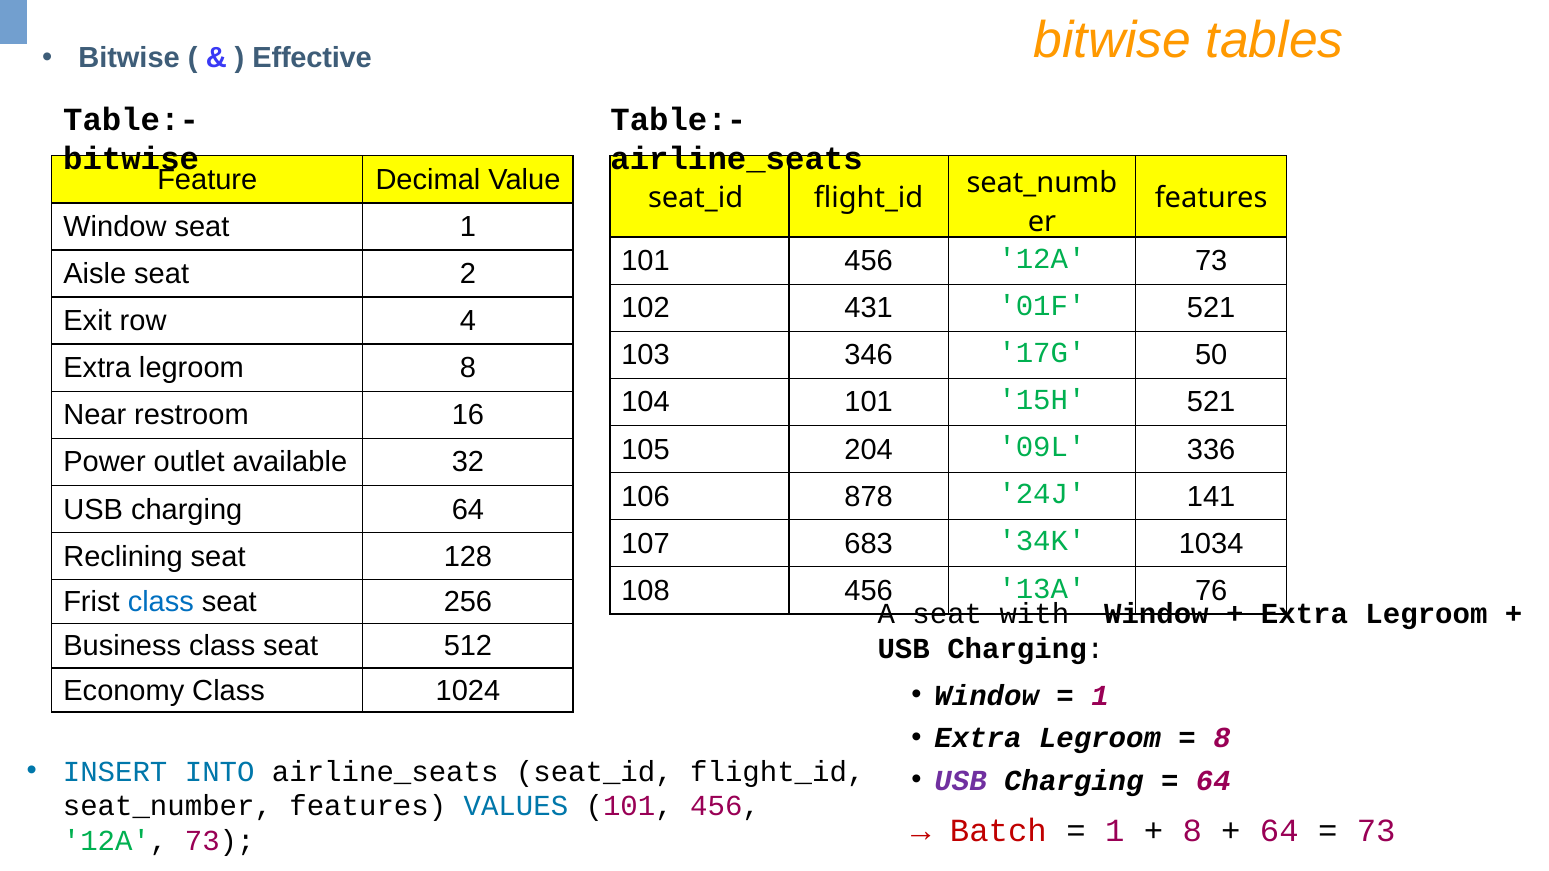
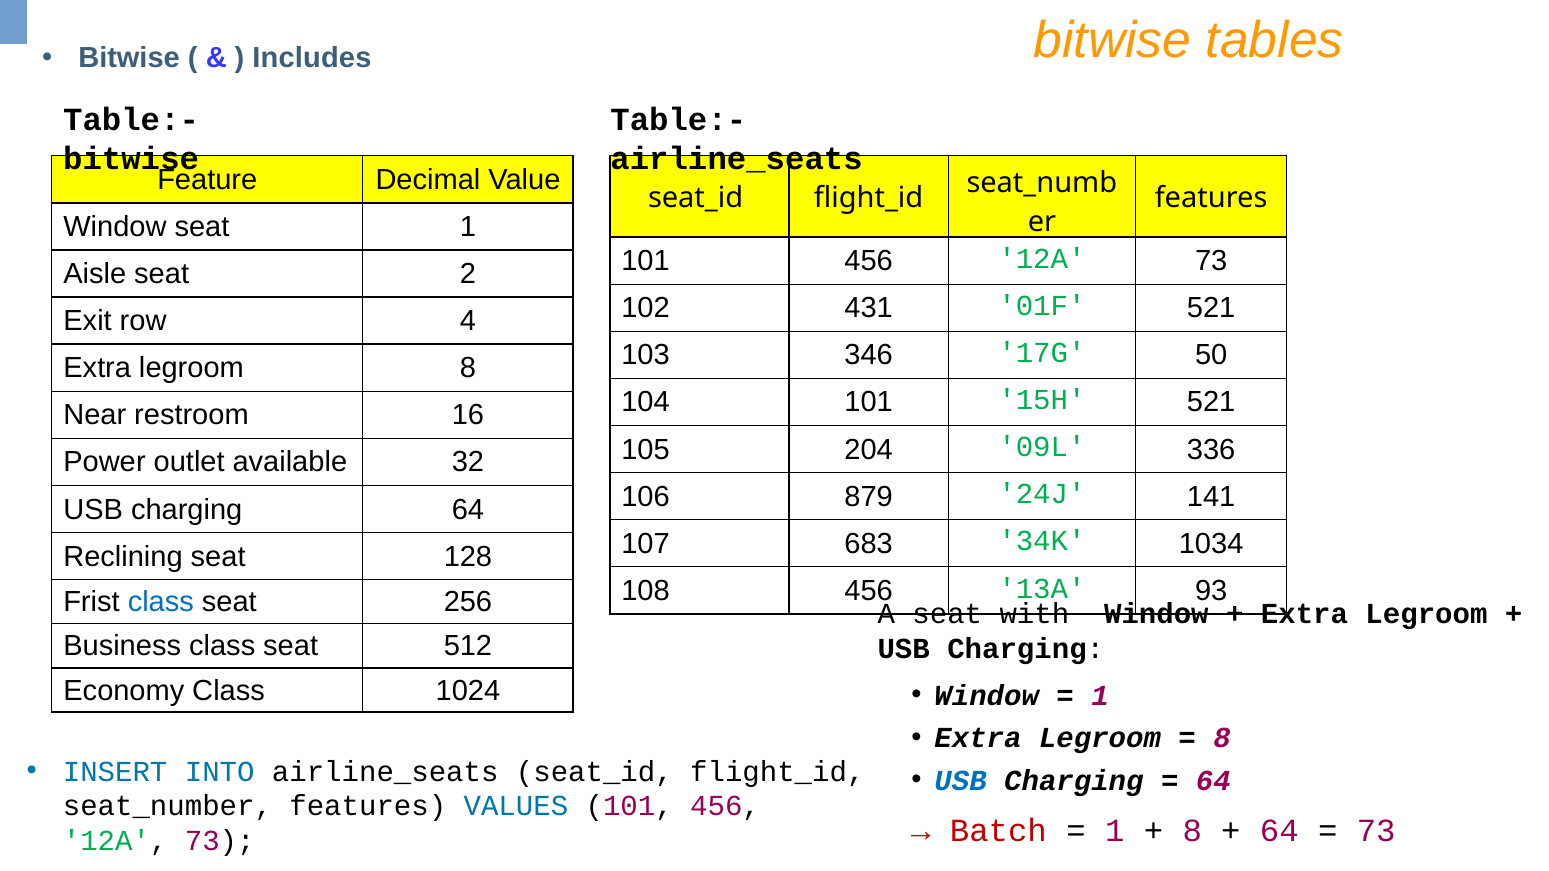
Effective: Effective -> Includes (312, 58)
878: 878 -> 879 (869, 497)
76: 76 -> 93 (1211, 591)
USB colour: purple -> blue (961, 781)
